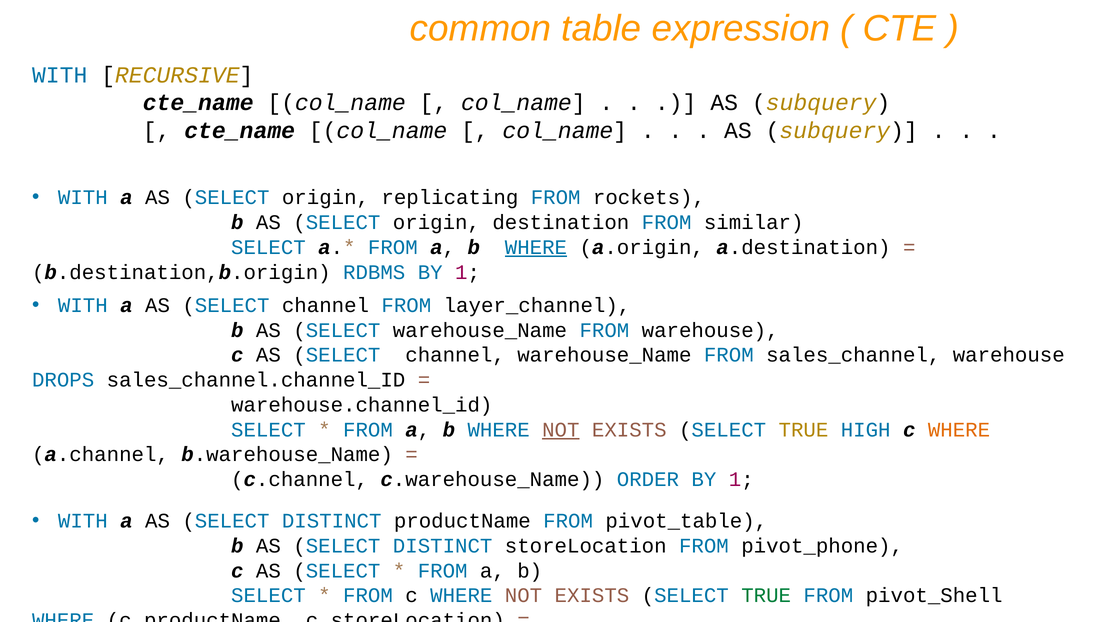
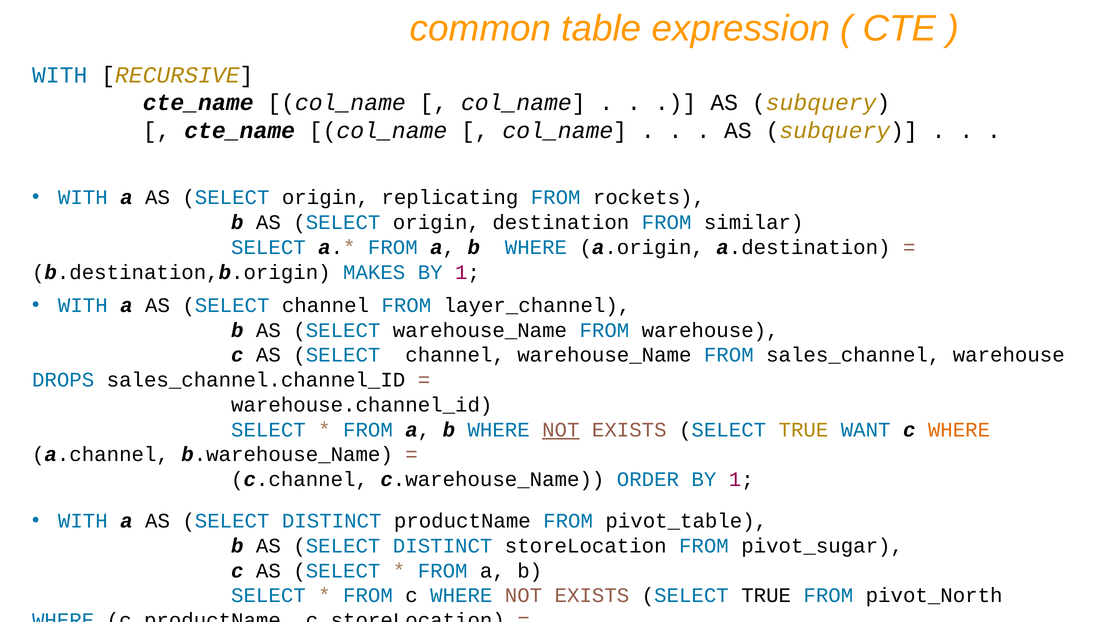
WHERE underline: present -> none (536, 247)
RDBMS: RDBMS -> MAKES (374, 272)
HIGH: HIGH -> WANT (866, 430)
pivot_phone: pivot_phone -> pivot_sugar (822, 546)
TRUE colour: green -> black (766, 596)
pivot_Shell: pivot_Shell -> pivot_North (934, 596)
